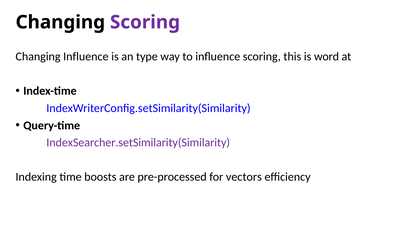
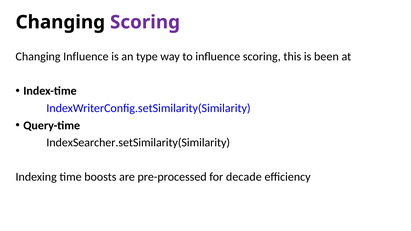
word: word -> been (326, 57)
IndexSearcher.setSimilarity(Similarity colour: purple -> black (138, 143)
vectors: vectors -> decade (244, 177)
